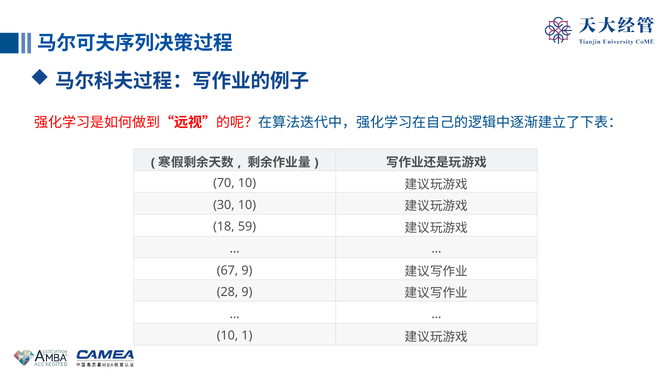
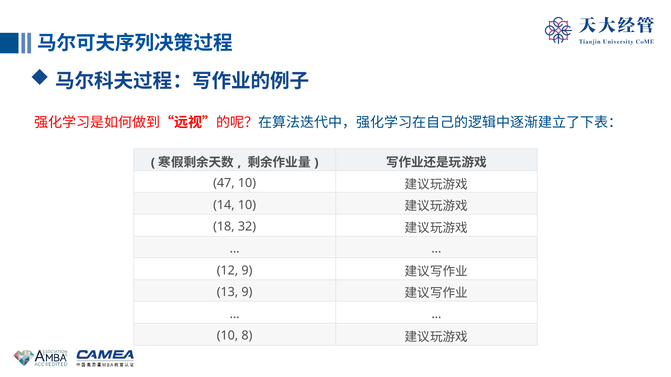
70: 70 -> 47 (224, 183)
30: 30 -> 14 (224, 205)
59: 59 -> 32 (247, 227)
67: 67 -> 12 (228, 271)
28: 28 -> 13 (228, 292)
1: 1 -> 8 (247, 336)
